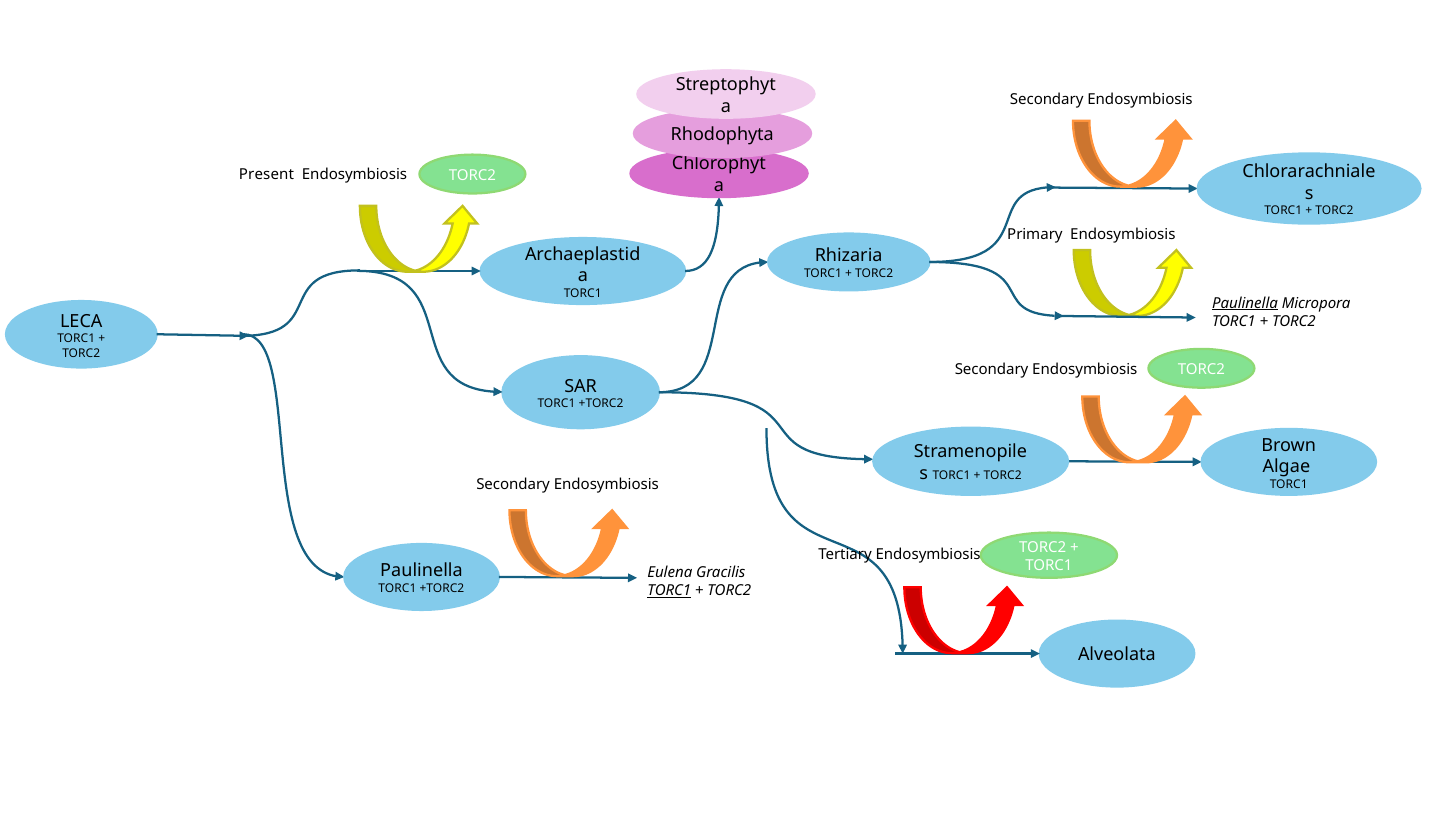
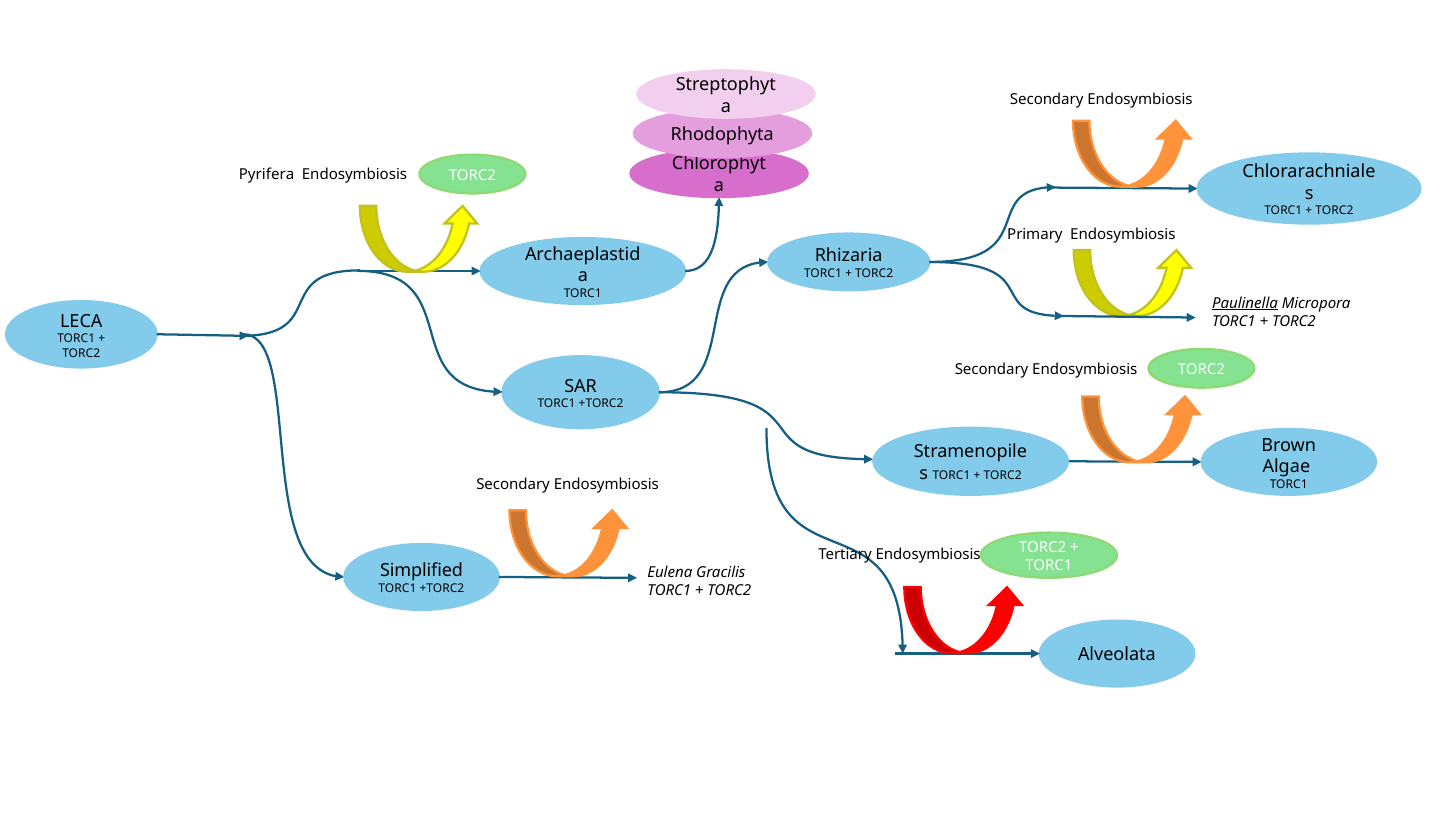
Present: Present -> Pyrifera (267, 175)
Paulinella: Paulinella -> Simplified (422, 571)
TORC1 underline: present -> none (669, 591)
